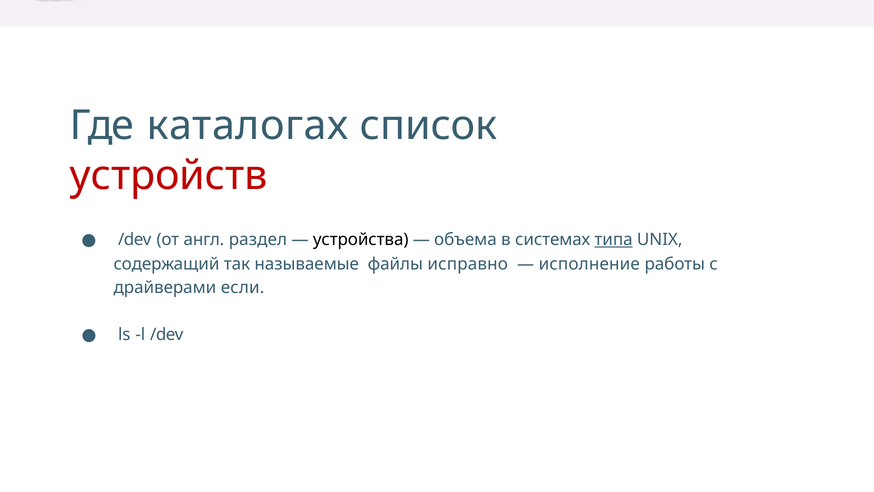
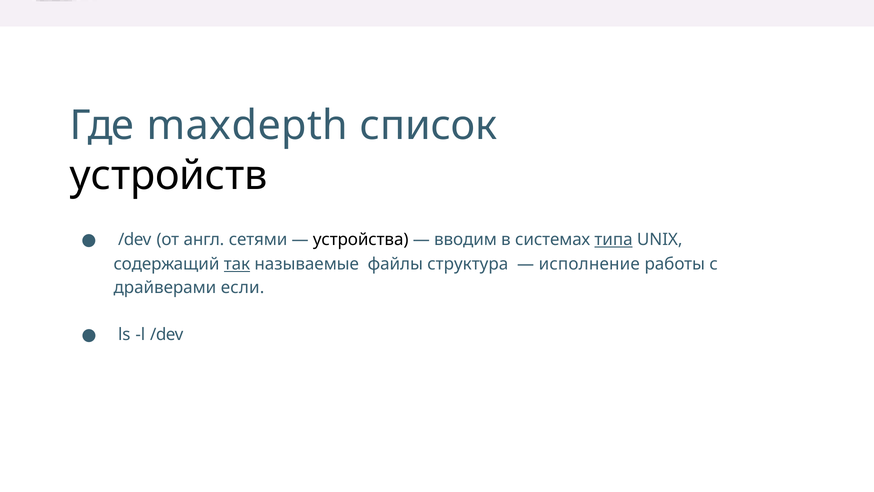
каталогах: каталогах -> maxdepth (247, 126)
устройств colour: red -> black (169, 175)
раздел: раздел -> сетями (258, 239)
объема: объема -> вводим (465, 239)
так underline: none -> present (237, 264)
исправно: исправно -> структура (468, 264)
